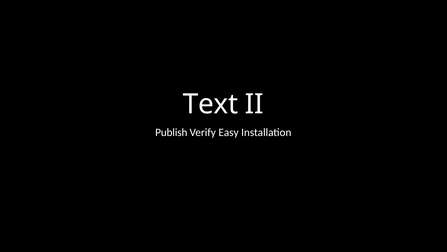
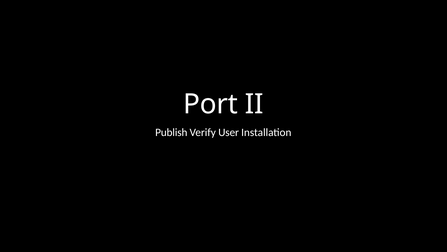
Text: Text -> Port (211, 104)
Easy: Easy -> User (229, 132)
